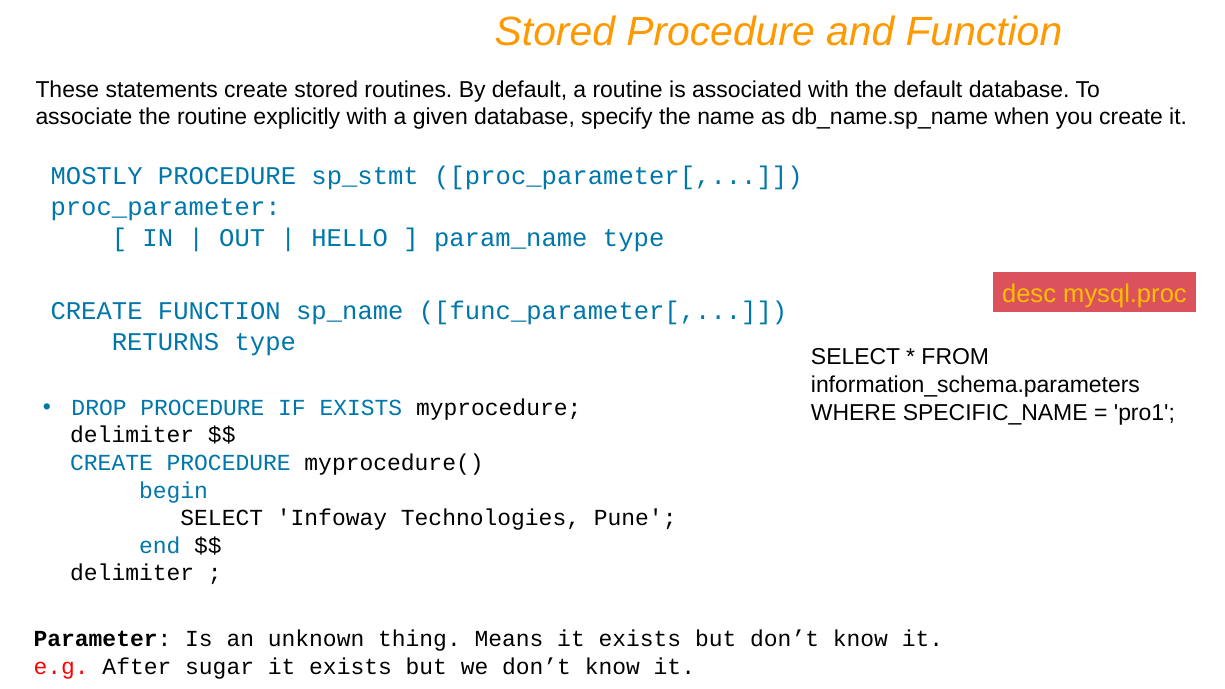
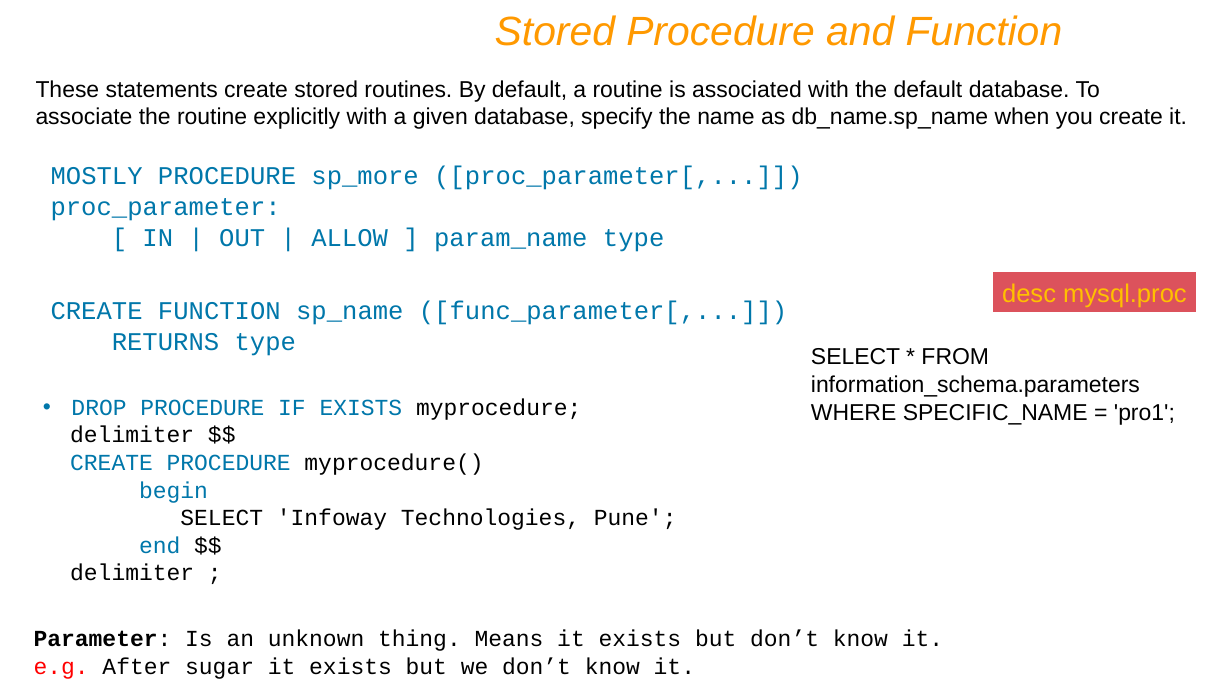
sp_stmt: sp_stmt -> sp_more (365, 177)
HELLO: HELLO -> ALLOW (350, 238)
